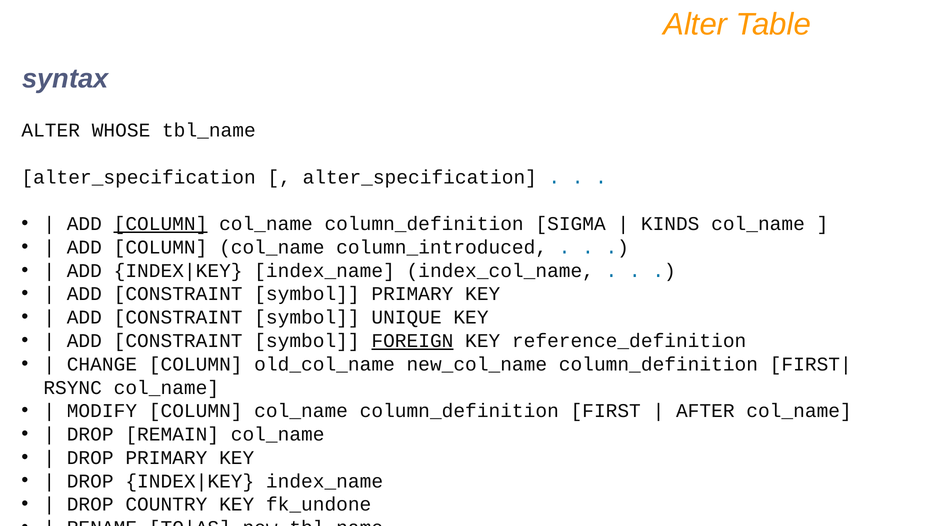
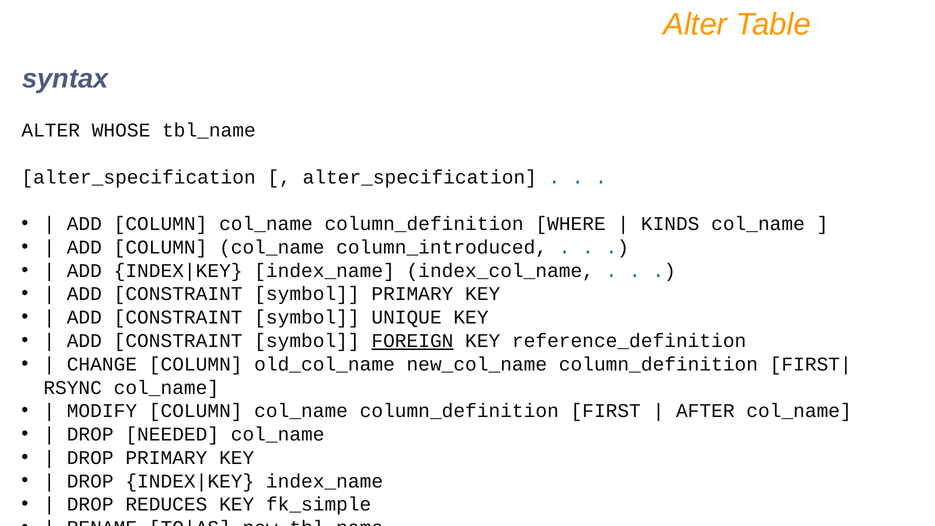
COLUMN underline: present -> none (161, 224)
SIGMA: SIGMA -> WHERE (571, 224)
REMAIN: REMAIN -> NEEDED (172, 434)
COUNTRY: COUNTRY -> REDUCES (166, 504)
fk_undone: fk_undone -> fk_simple (319, 504)
